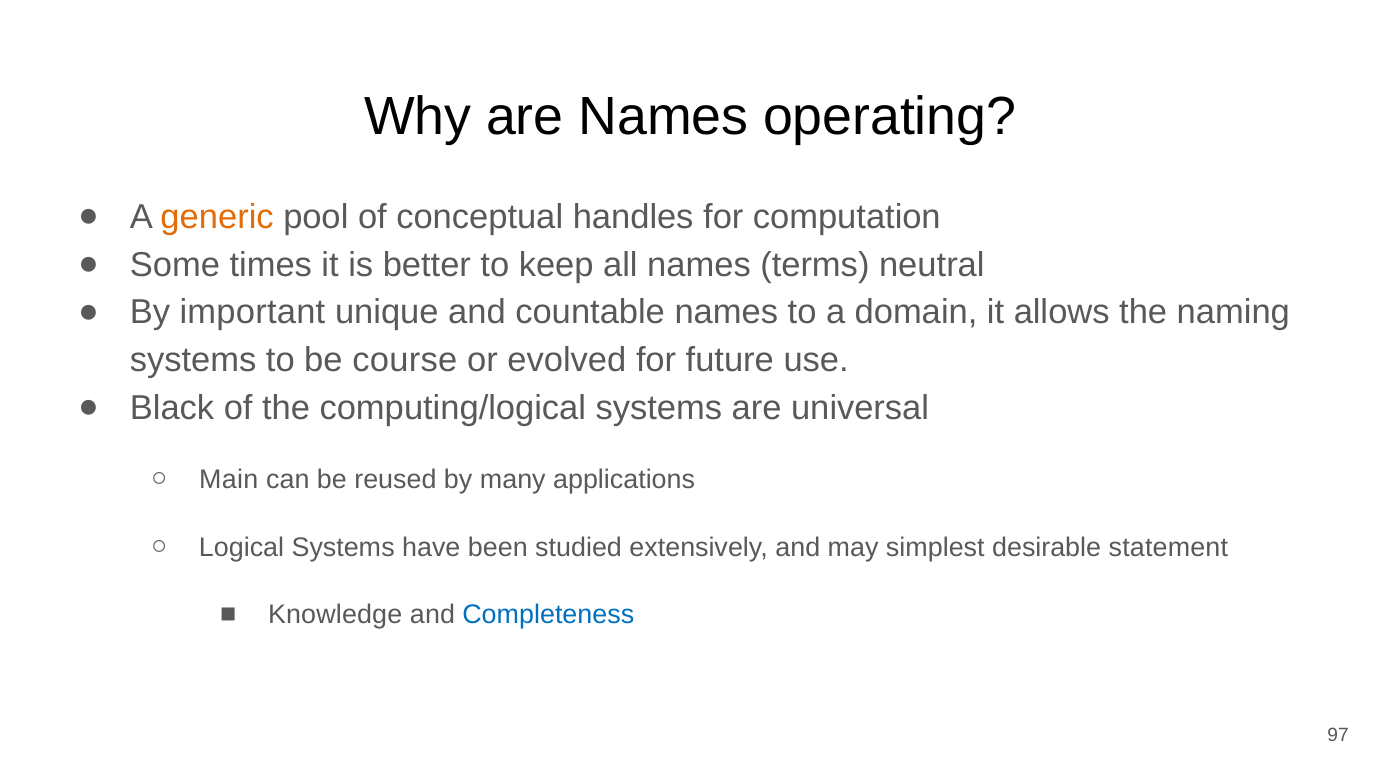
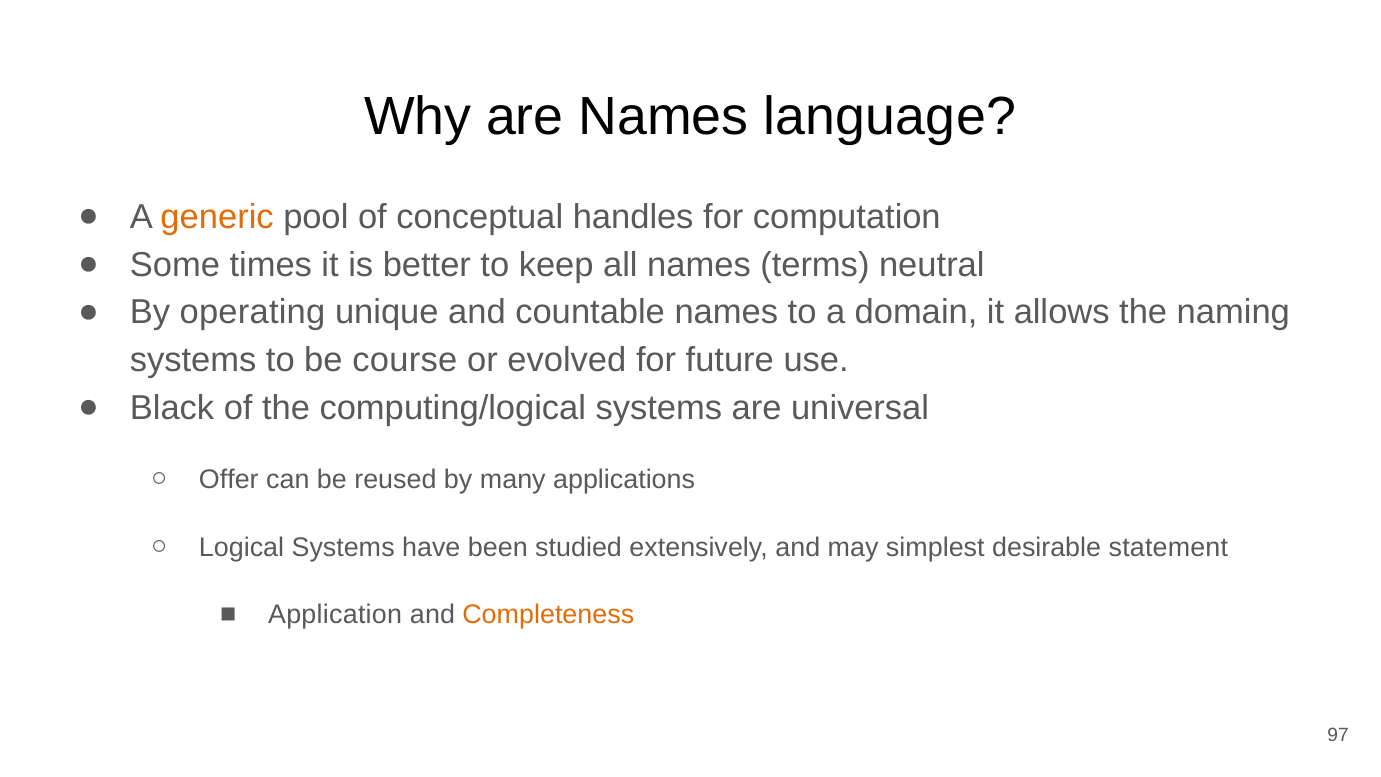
operating: operating -> language (890, 117)
important: important -> operating (252, 312)
Main: Main -> Offer (229, 479)
Knowledge: Knowledge -> Application (335, 615)
Completeness colour: blue -> orange (548, 615)
